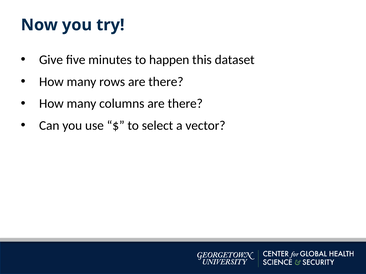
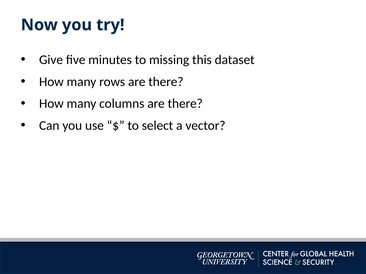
happen: happen -> missing (169, 60)
